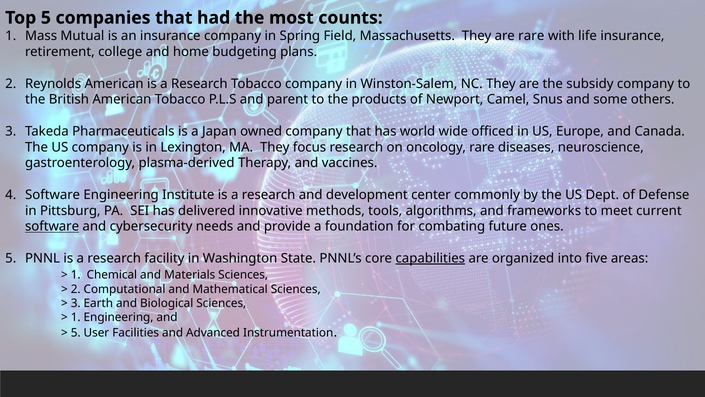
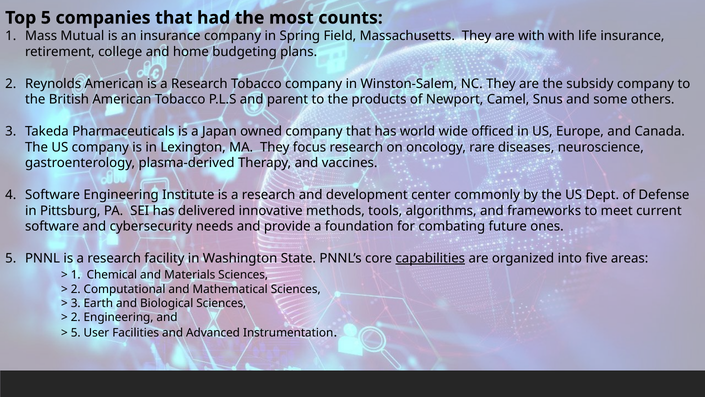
are rare: rare -> with (531, 36)
software underline: present -> none (52, 226)
1: 1 -> 2 (76, 317)
